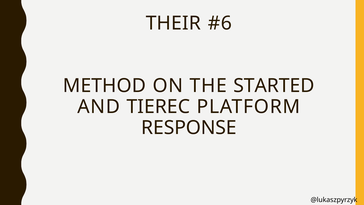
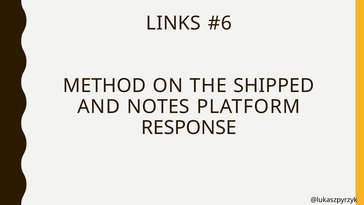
THEIR: THEIR -> LINKS (173, 23)
STARTED: STARTED -> SHIPPED (274, 86)
TIEREC: TIEREC -> NOTES (158, 107)
